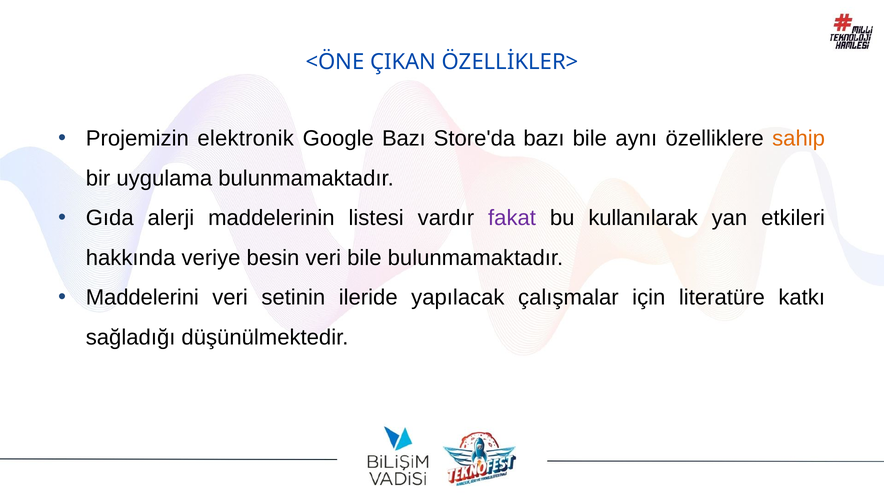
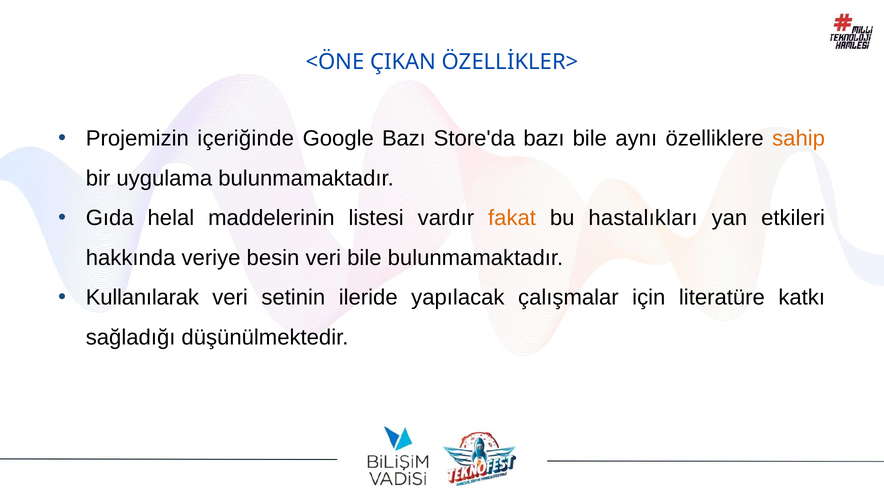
elektronik: elektronik -> içeriğinde (246, 139)
alerji: alerji -> helal (171, 218)
fakat colour: purple -> orange (512, 218)
kullanılarak: kullanılarak -> hastalıkları (643, 218)
Maddelerini: Maddelerini -> Kullanılarak (142, 298)
